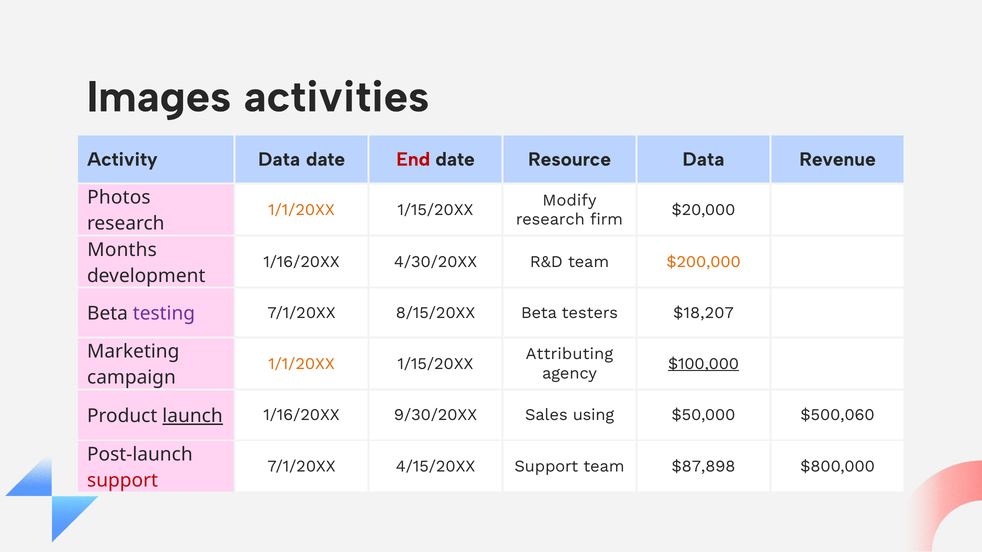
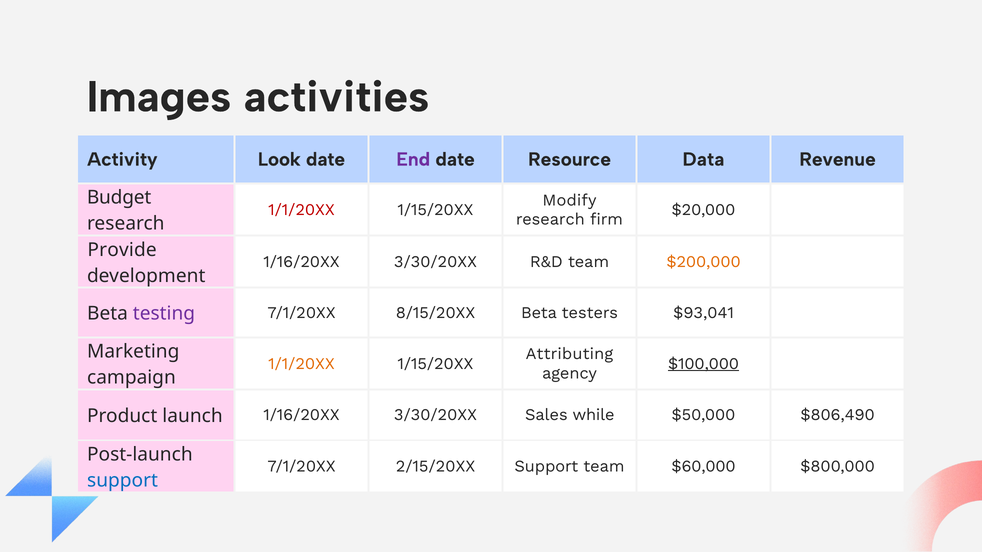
Activity Data: Data -> Look (279, 160)
End colour: red -> purple (413, 160)
Photos: Photos -> Budget (119, 198)
1/1/20XX colour: orange -> red (302, 210)
Months: Months -> Provide (122, 250)
4/30/20XX: 4/30/20XX -> 3/30/20XX (436, 262)
$18,207: $18,207 -> $93,041 (704, 313)
launch underline: present -> none (193, 416)
9/30/20XX: 9/30/20XX -> 3/30/20XX (436, 415)
using: using -> while (593, 415)
$500,060: $500,060 -> $806,490 (838, 415)
4/15/20XX: 4/15/20XX -> 2/15/20XX (436, 467)
$87,898: $87,898 -> $60,000 (704, 467)
support colour: red -> blue (123, 481)
